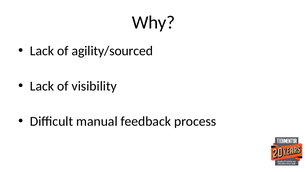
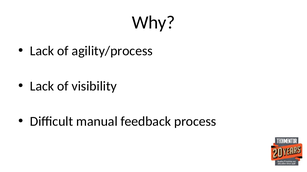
agility/sourced: agility/sourced -> agility/process (112, 51)
